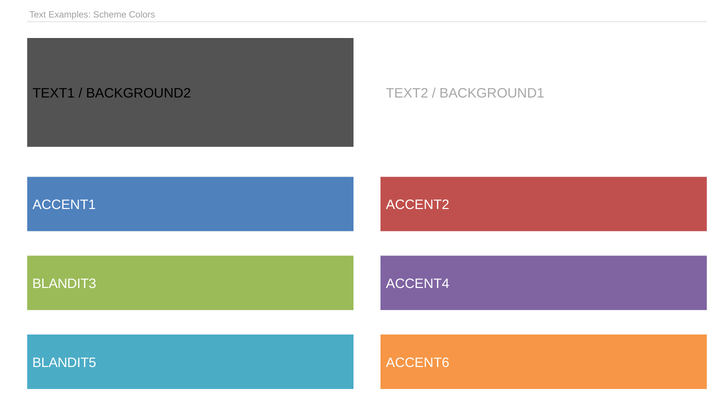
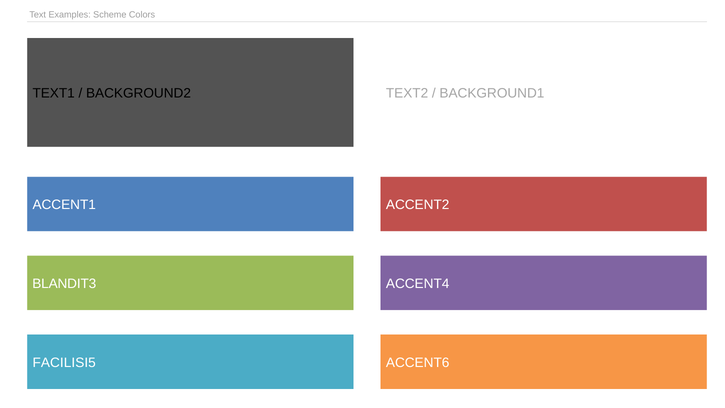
BLANDIT5: BLANDIT5 -> FACILISI5 (64, 363)
